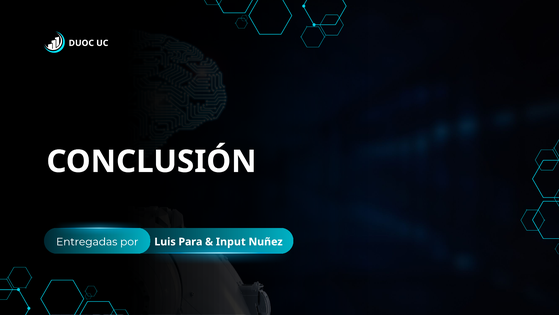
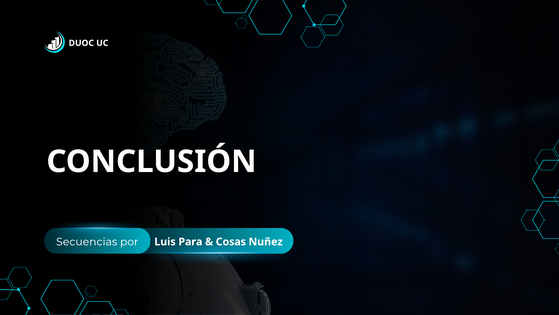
Entregadas: Entregadas -> Secuencias (87, 241)
Input: Input -> Cosas (231, 241)
